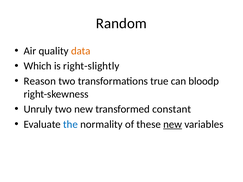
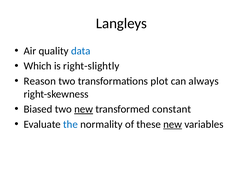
Random: Random -> Langleys (121, 24)
data colour: orange -> blue (81, 51)
true: true -> plot (159, 81)
bloodp: bloodp -> always (204, 81)
Unruly: Unruly -> Biased (38, 109)
new underline: none -> present (84, 109)
